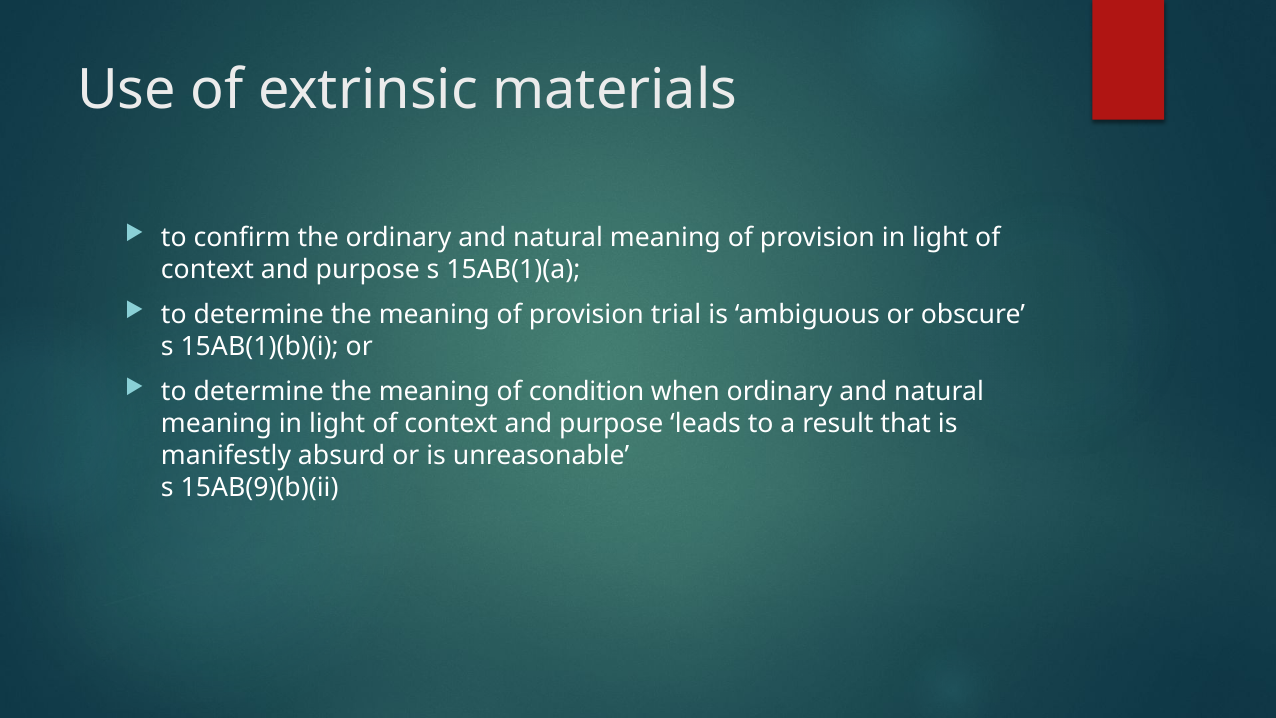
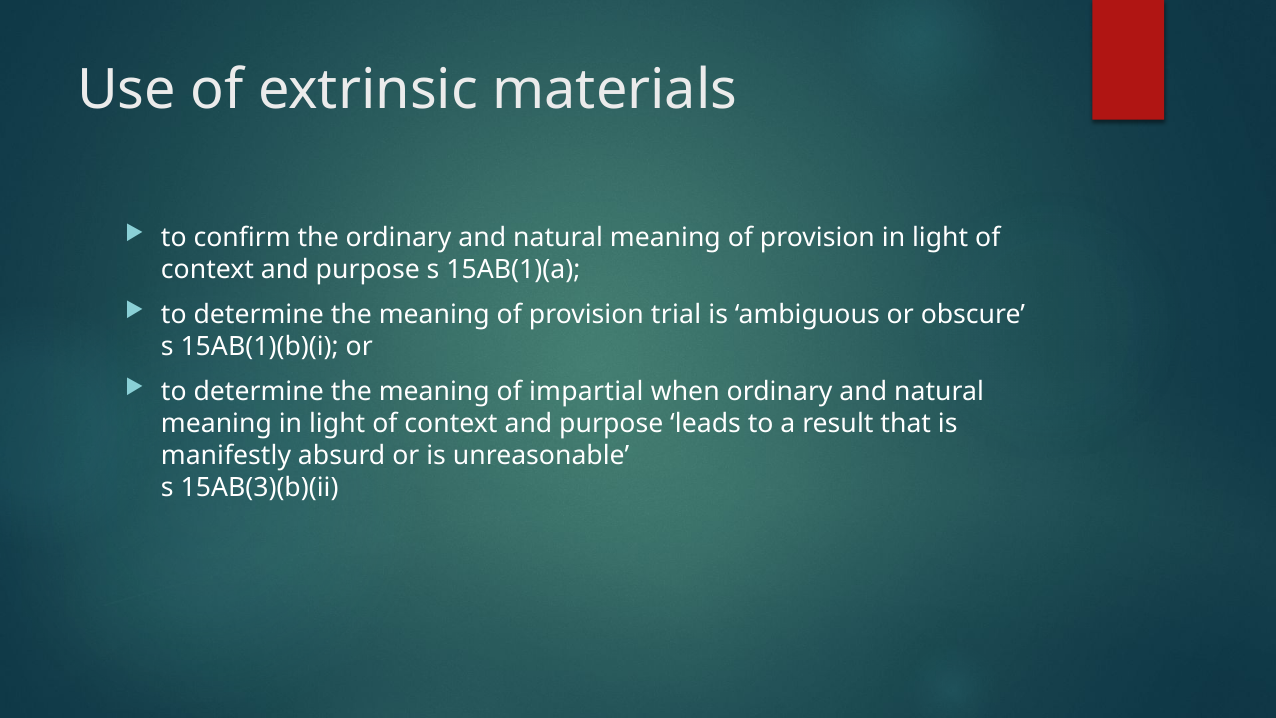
condition: condition -> impartial (586, 392)
15AB(9)(b)(ii: 15AB(9)(b)(ii -> 15AB(3)(b)(ii (260, 487)
